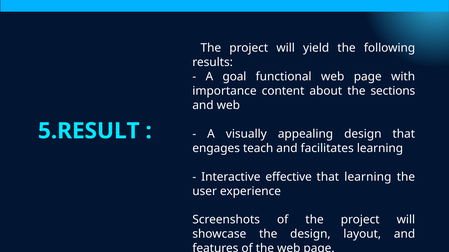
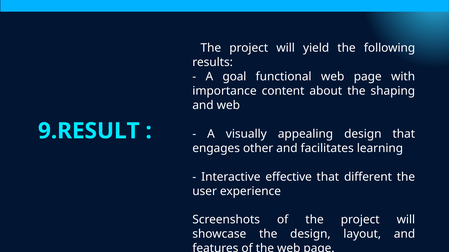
sections: sections -> shaping (393, 91)
5.RESULT: 5.RESULT -> 9.RESULT (89, 131)
teach: teach -> other (258, 149)
that learning: learning -> different (368, 177)
